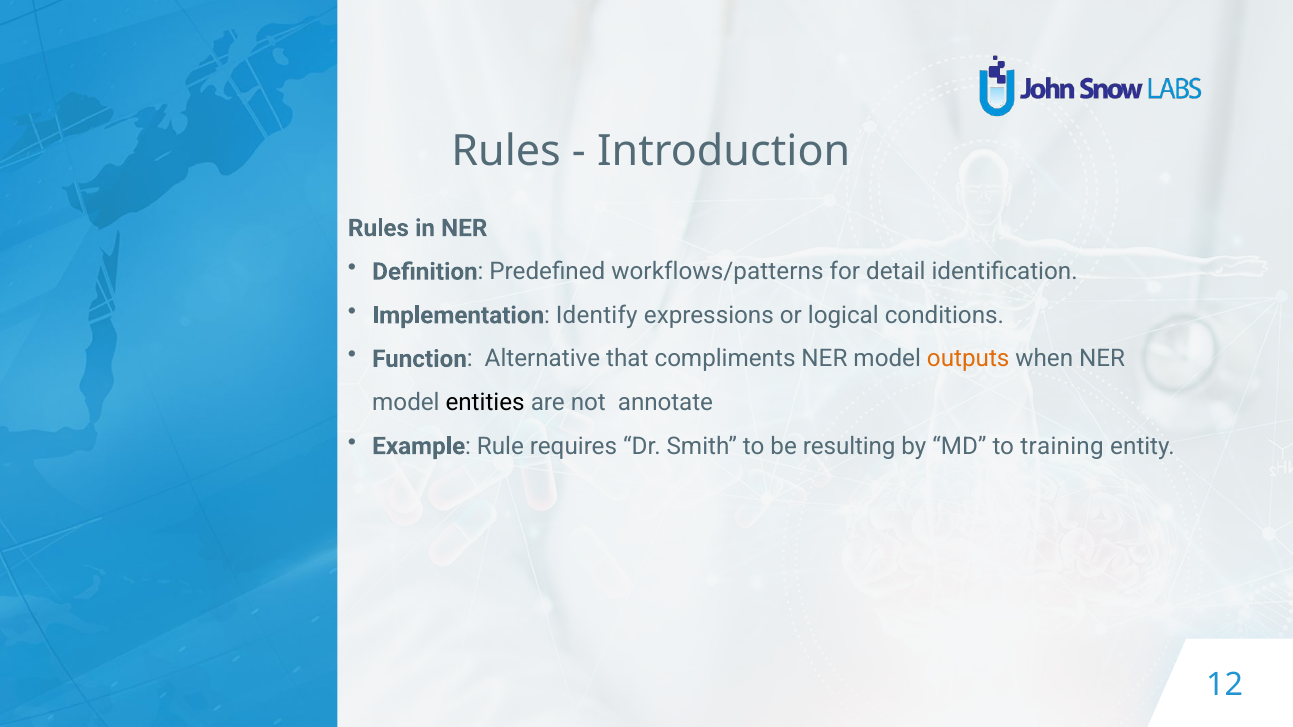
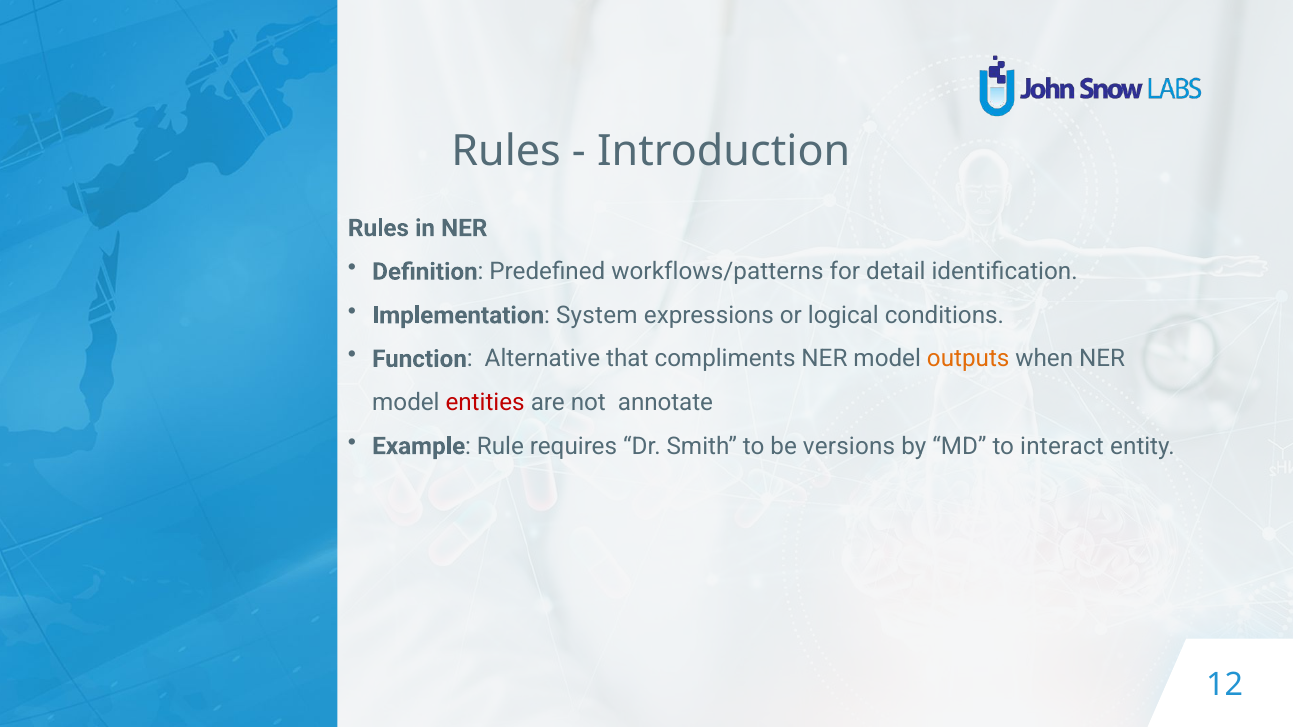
Identify: Identify -> System (597, 315)
entities colour: black -> red (485, 403)
resulting: resulting -> versions (849, 446)
training: training -> interact (1062, 446)
